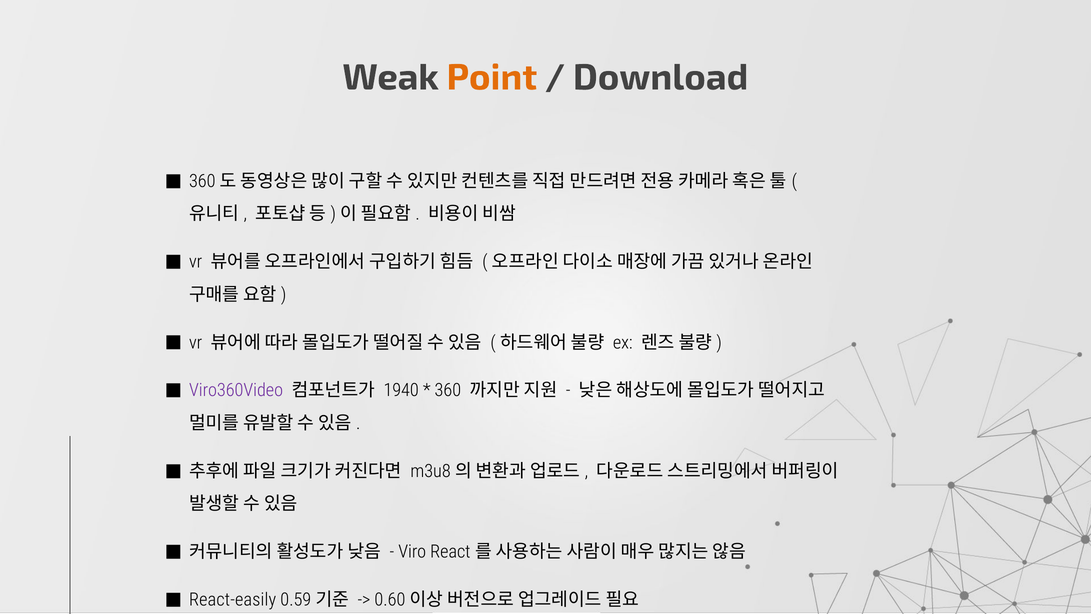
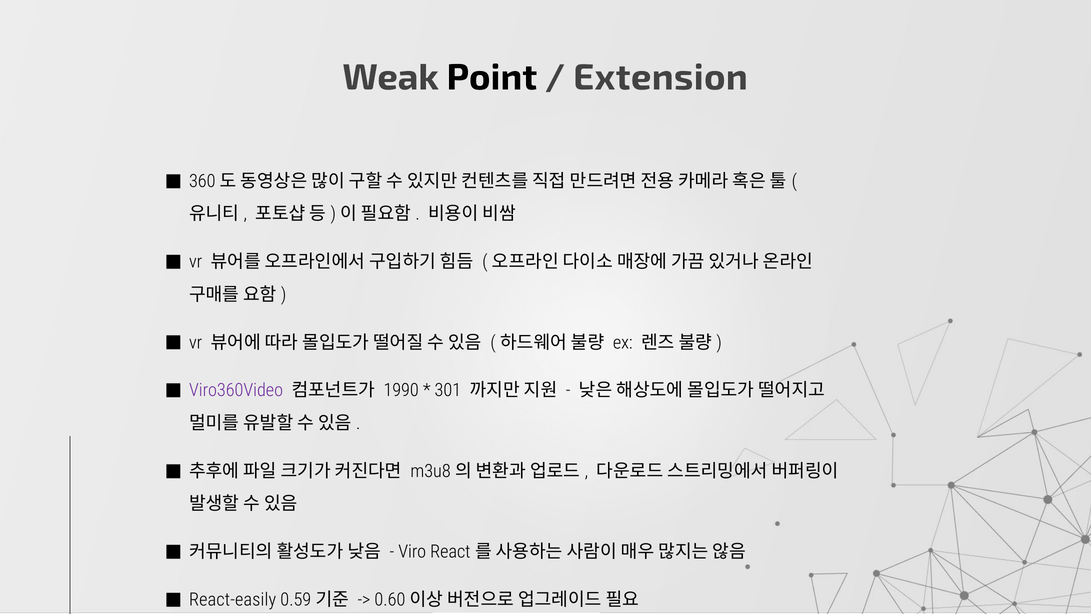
Point colour: orange -> black (492, 77)
Download: Download -> Extension (660, 77)
1940: 1940 -> 1990 (401, 390)
360: 360 -> 301 (448, 390)
